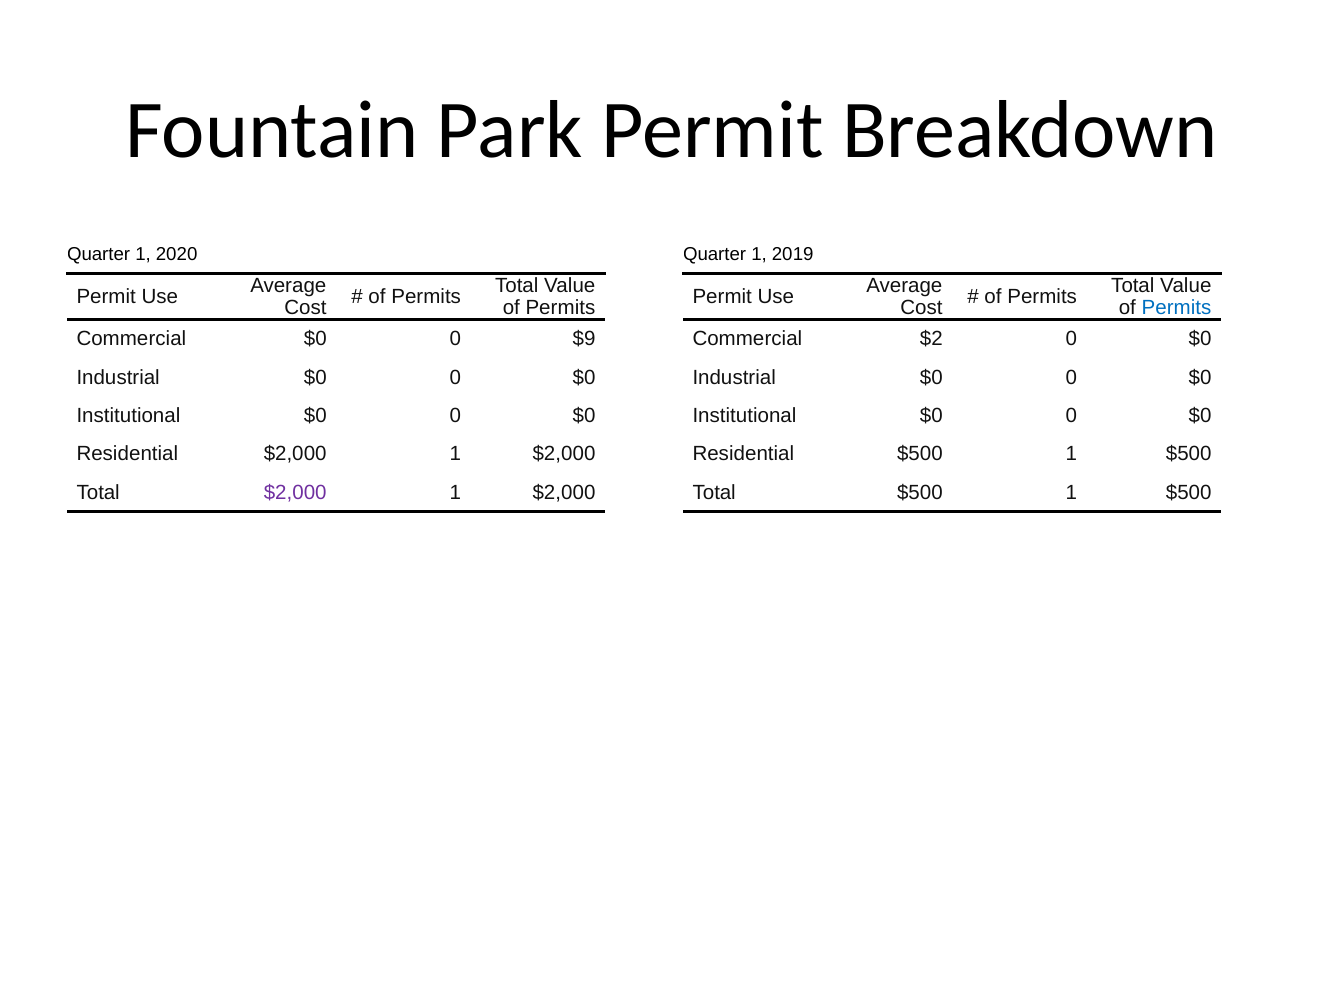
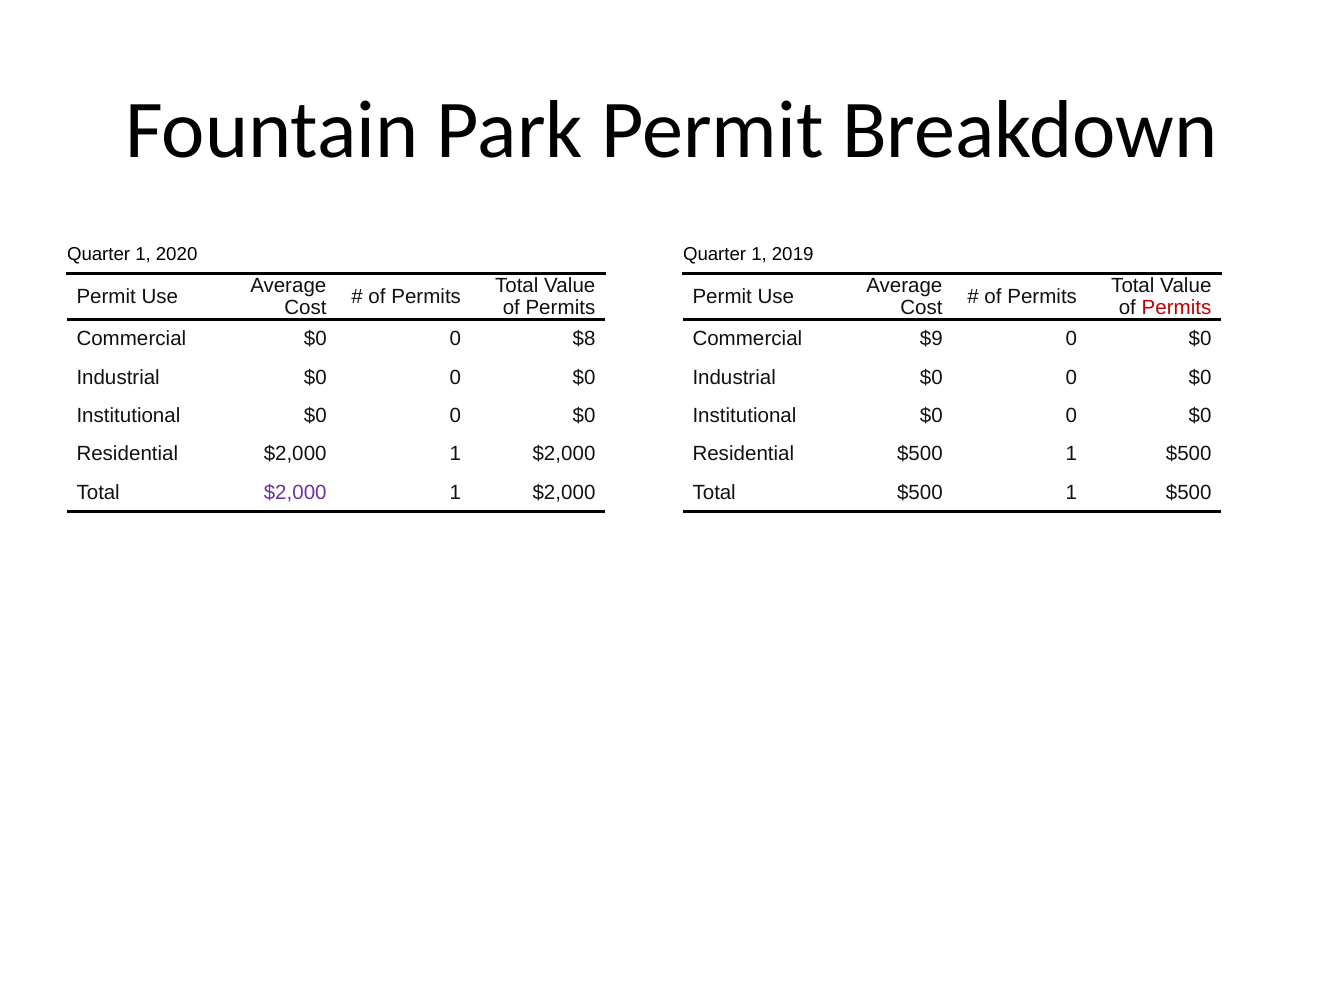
Permits colour: blue -> red (1176, 308)
$9: $9 -> $8 (584, 339)
$2: $2 -> $9 (931, 339)
